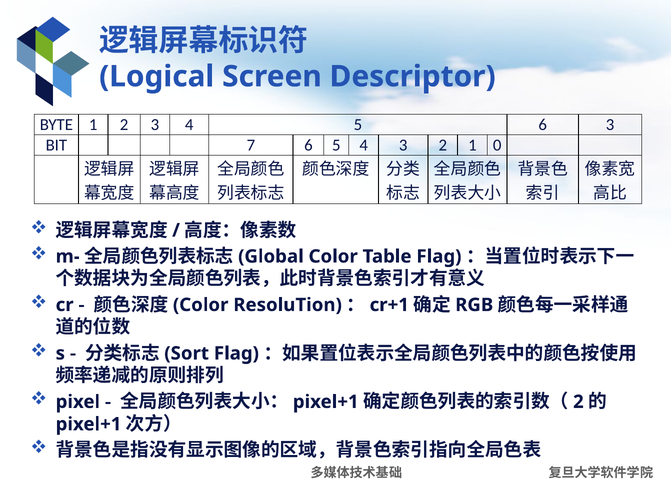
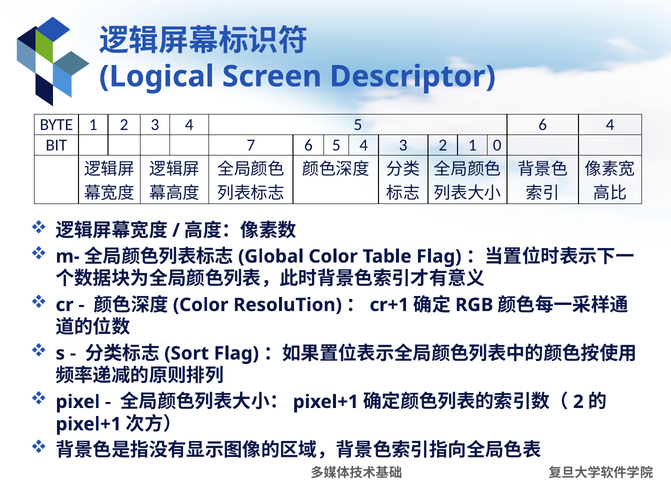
6 3: 3 -> 4 (610, 125)
